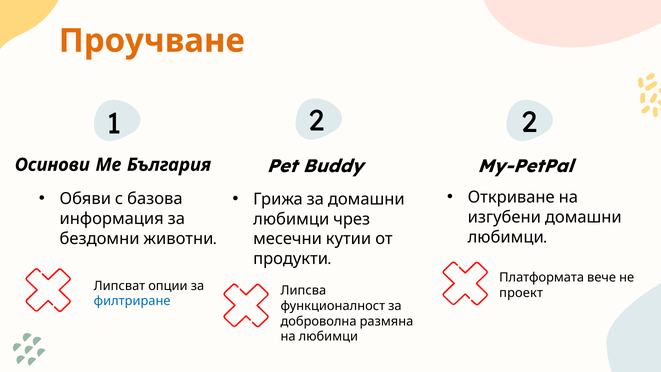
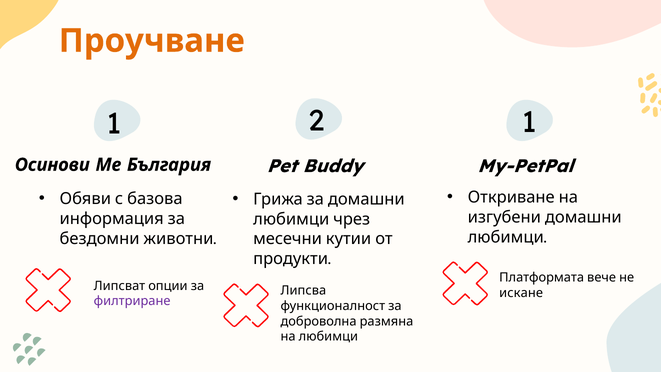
2 2: 2 -> 1 (529, 122)
проект: проект -> искане (521, 293)
филтриране colour: blue -> purple (132, 301)
